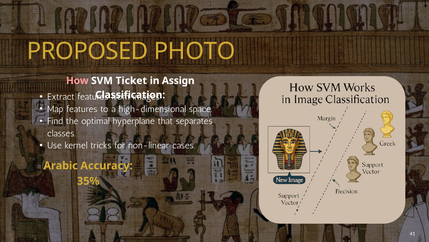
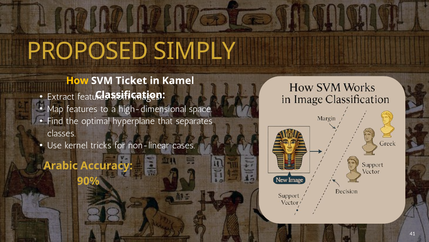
PHOTO: PHOTO -> SIMPLY (195, 51)
How colour: pink -> yellow (77, 80)
Assign: Assign -> Kamel (178, 80)
35%: 35% -> 90% (88, 181)
